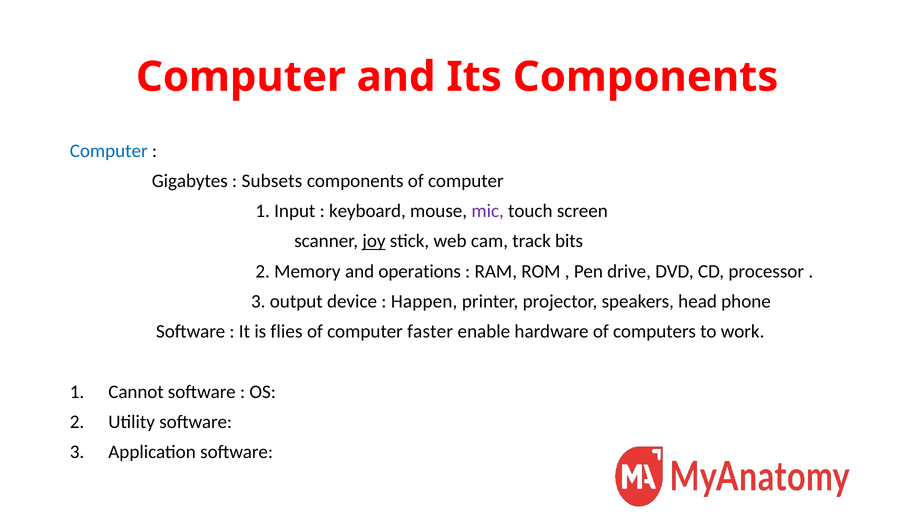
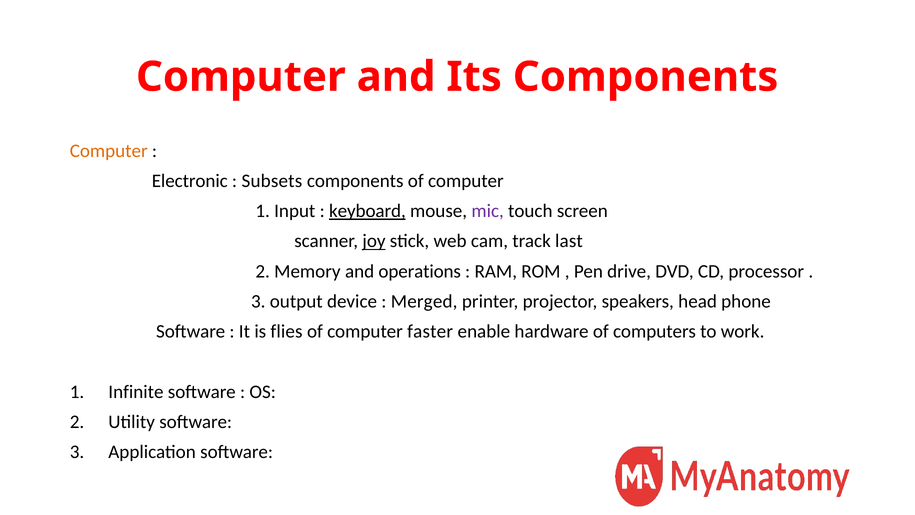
Computer colour: blue -> orange (109, 151)
Gigabytes: Gigabytes -> Electronic (190, 181)
keyboard underline: none -> present (367, 211)
bits: bits -> last (569, 241)
Happen: Happen -> Merged (424, 301)
Cannot: Cannot -> Infinite (136, 392)
